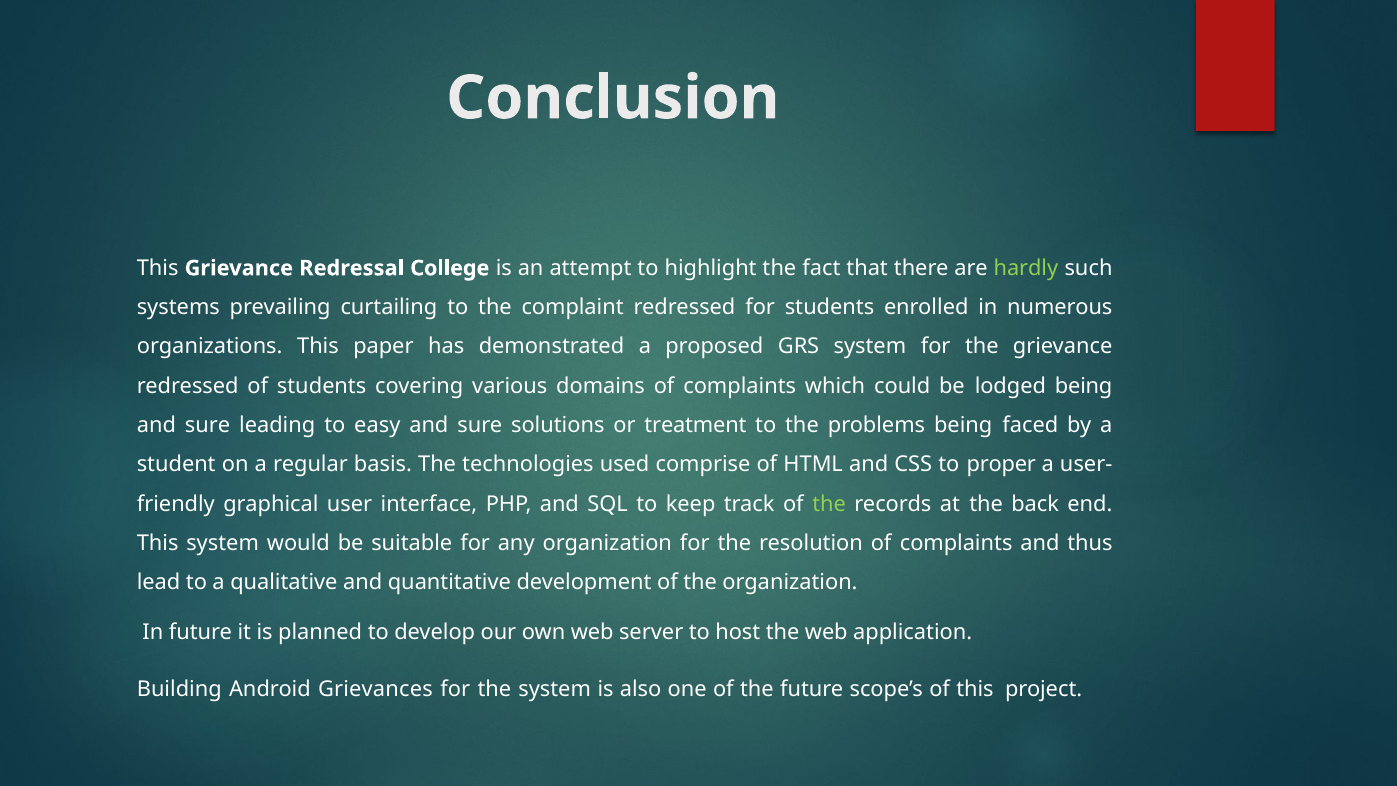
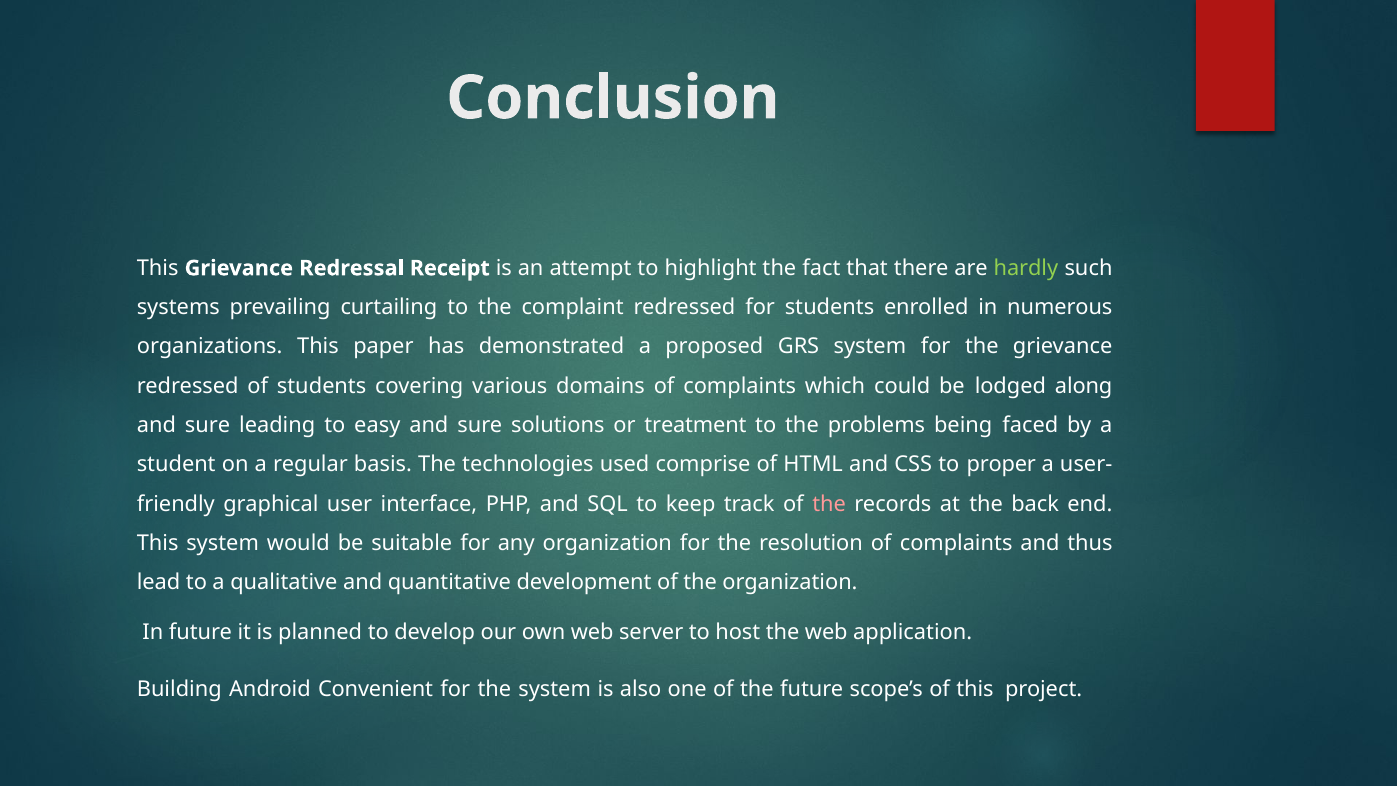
College: College -> Receipt (450, 268)
lodged being: being -> along (1084, 386)
the colour: light green -> pink (829, 504)
Grievances: Grievances -> Convenient (376, 689)
